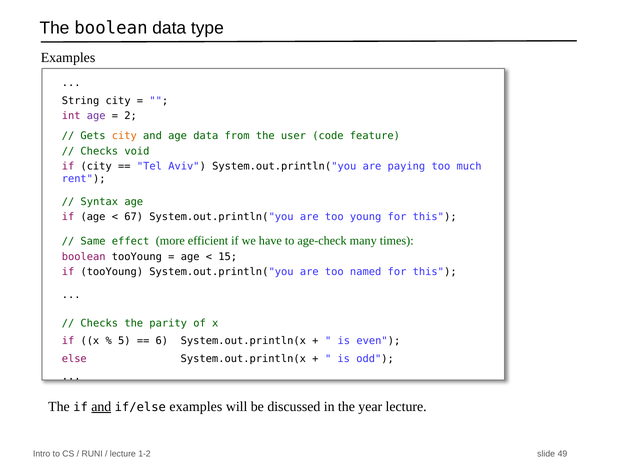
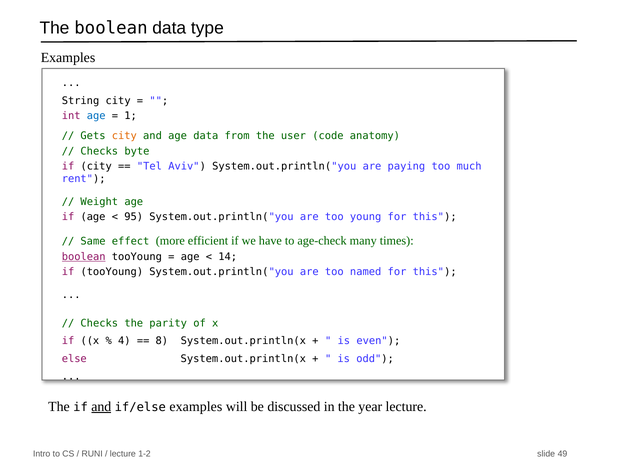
age colour: purple -> blue (96, 116)
2: 2 -> 1 (131, 116)
feature: feature -> anatomy (375, 136)
void: void -> byte (137, 151)
Syntax: Syntax -> Weight (99, 202)
67: 67 -> 95 (134, 217)
boolean underline: none -> present (84, 257)
15: 15 -> 14 (228, 257)
5: 5 -> 4 (124, 341)
6: 6 -> 8 (162, 341)
